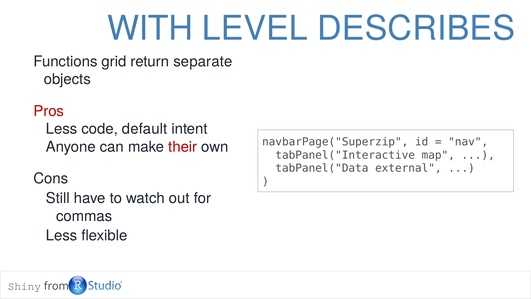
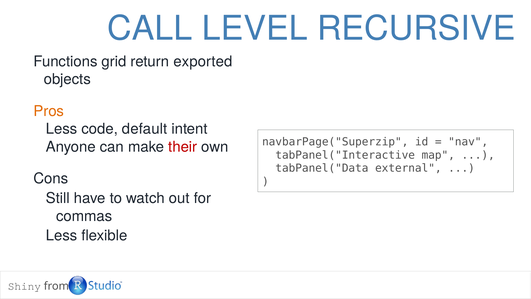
WITH: WITH -> CALL (150, 29)
DESCRIBES: DESCRIBES -> RECURSIVE (416, 29)
separate: separate -> exported (203, 61)
Pros colour: red -> orange (49, 111)
